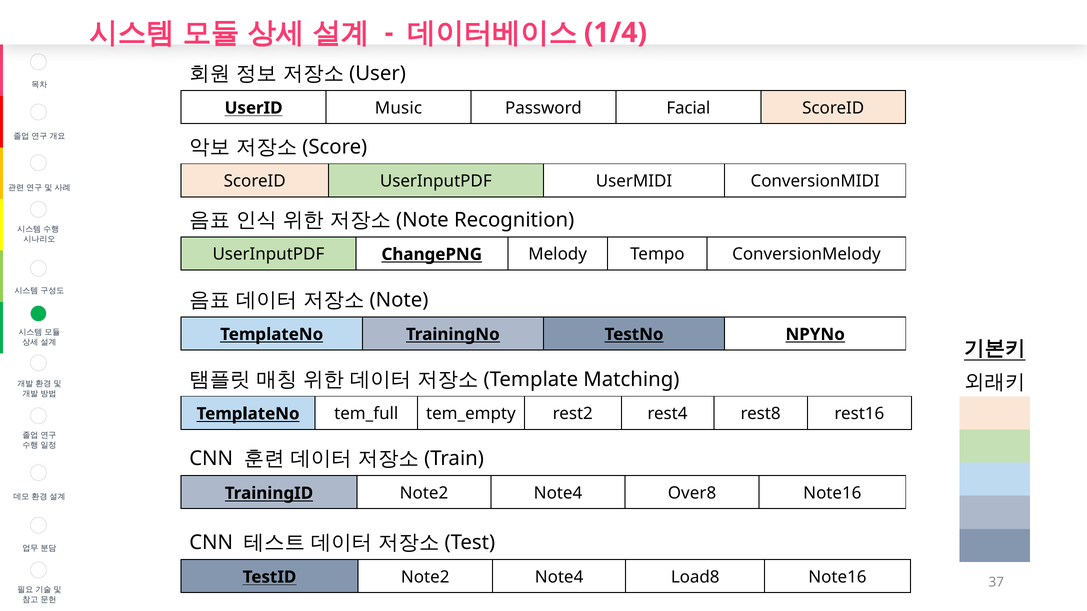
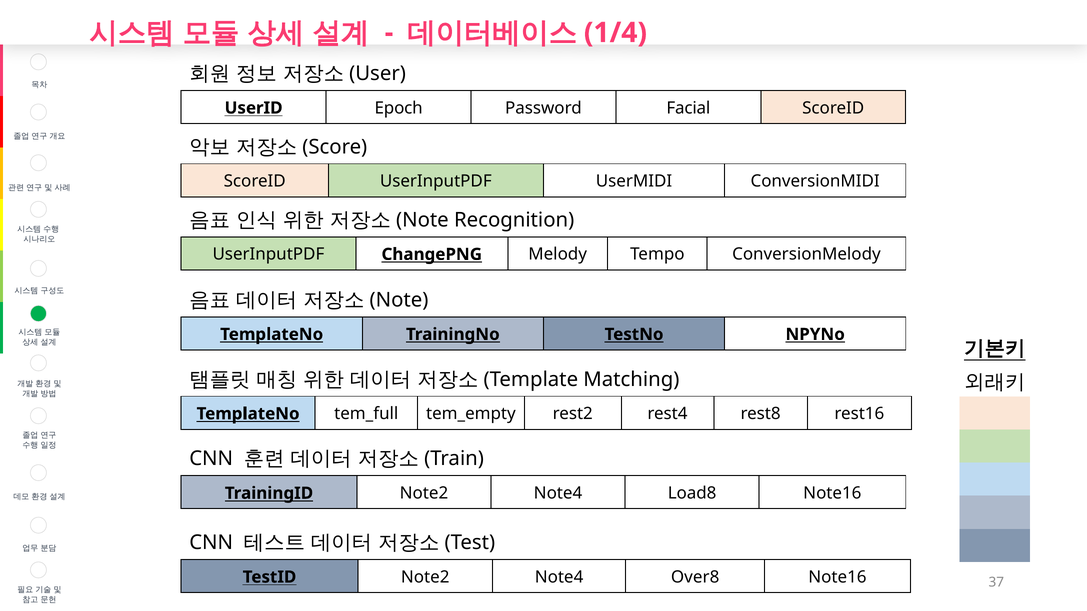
Music: Music -> Epoch (399, 108)
Over8: Over8 -> Load8 (692, 494)
Load8: Load8 -> Over8 (695, 577)
